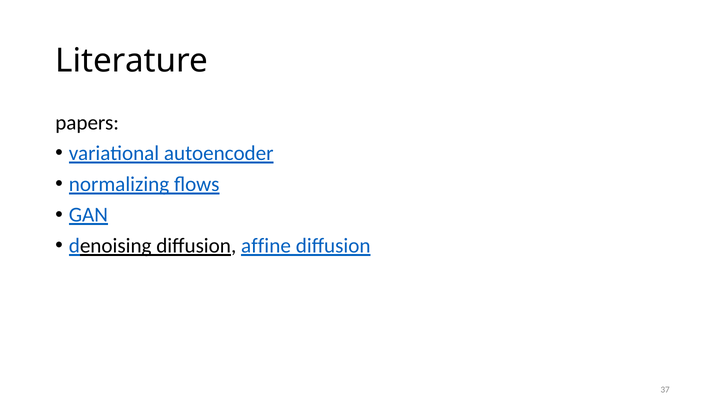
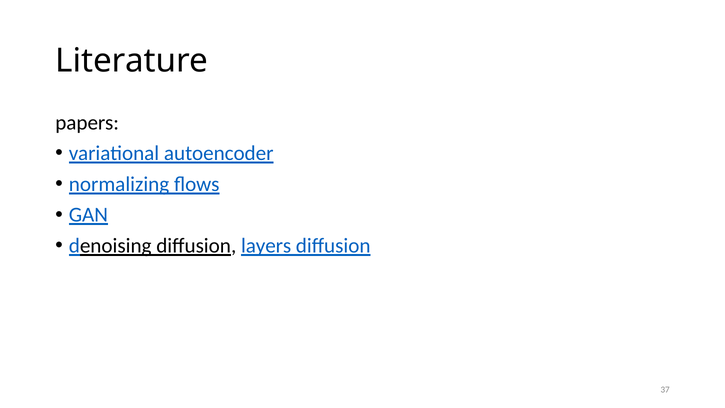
affine: affine -> layers (266, 246)
